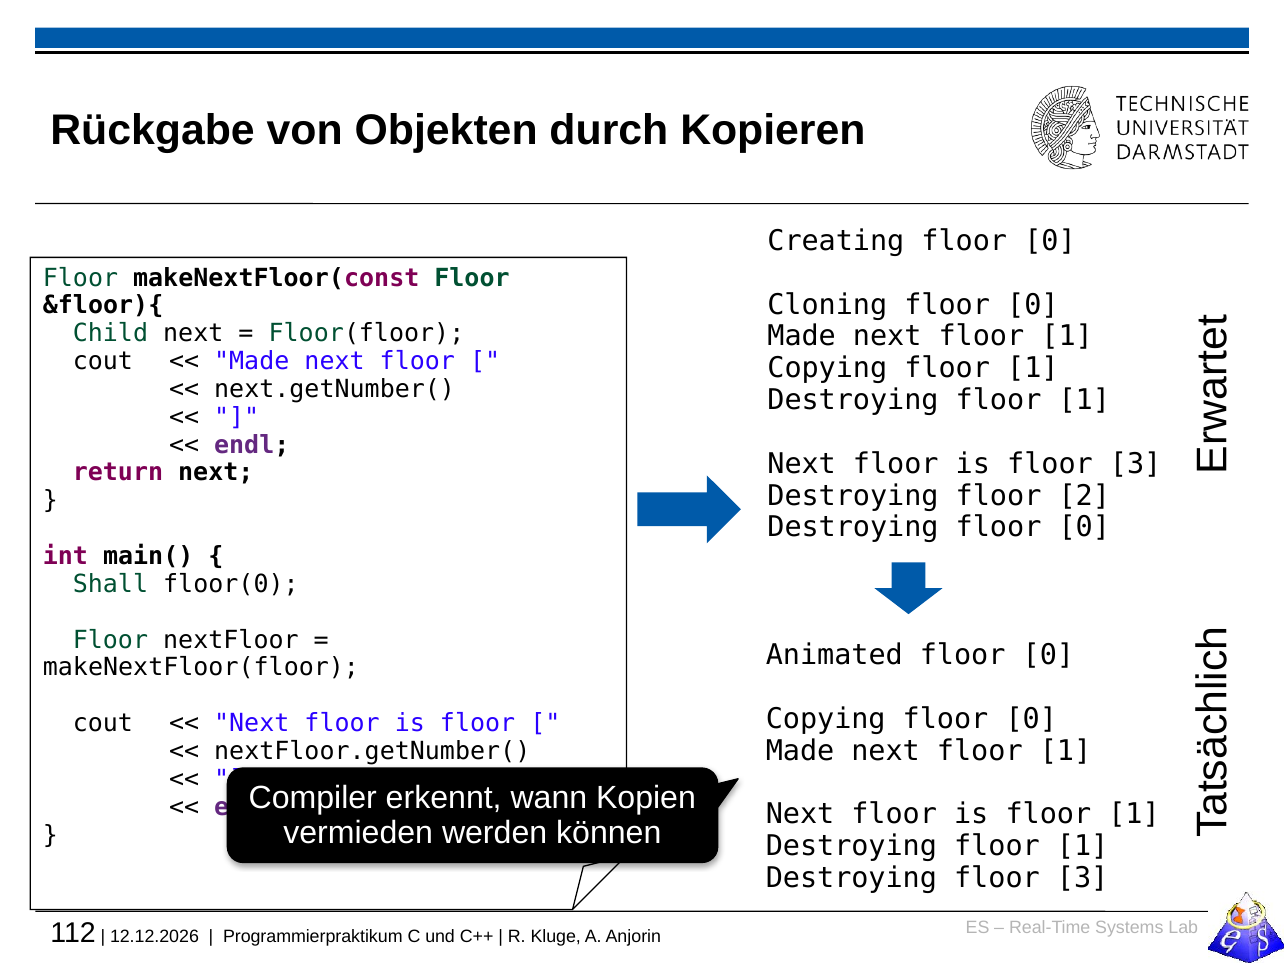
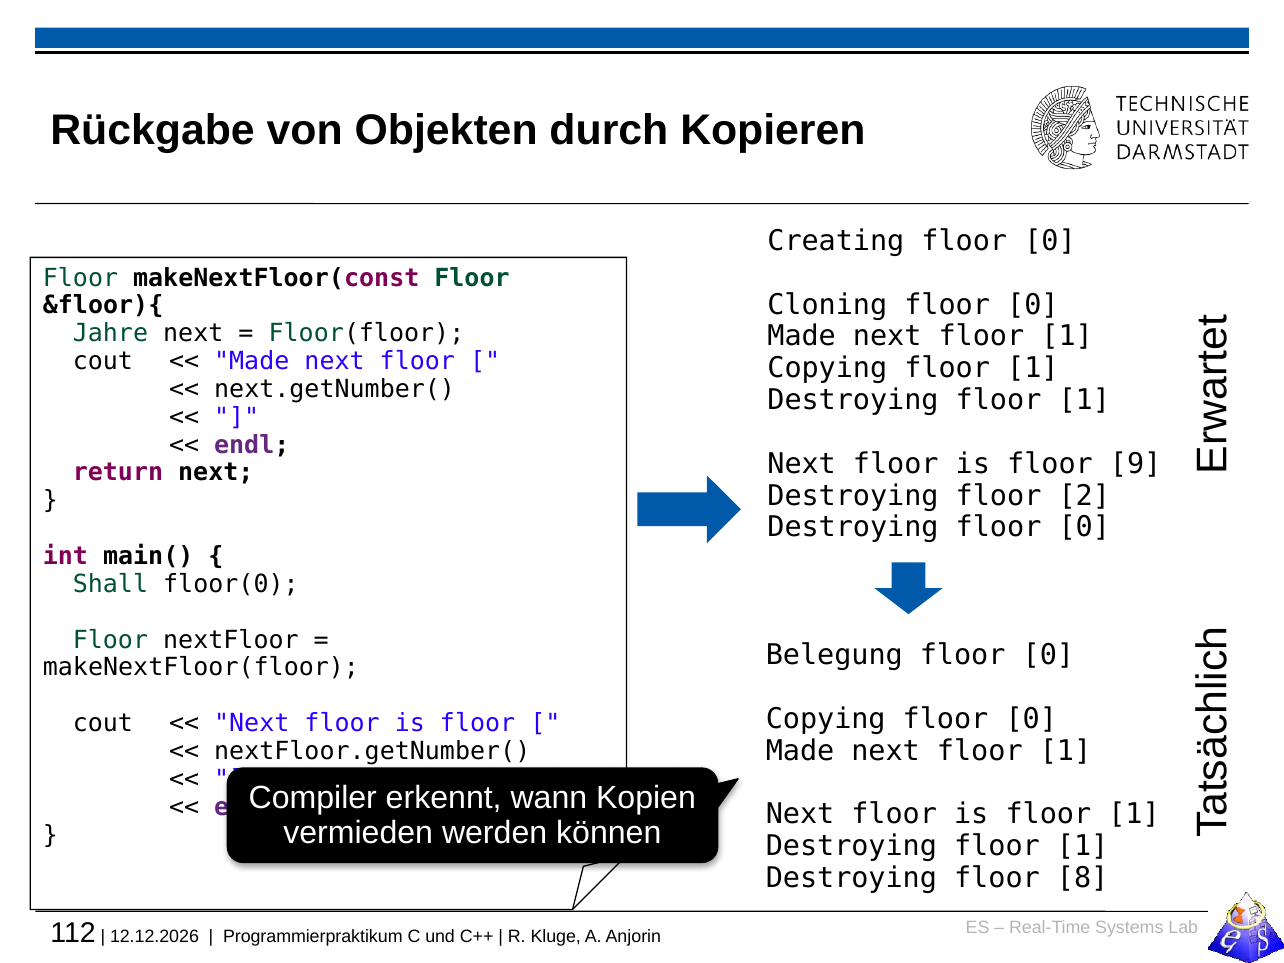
Child: Child -> Jahre (110, 333)
is floor 3: 3 -> 9 (1136, 464)
Animated: Animated -> Belegung (834, 655)
Destroying floor 3: 3 -> 8 (1083, 878)
